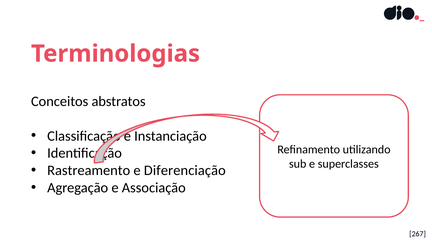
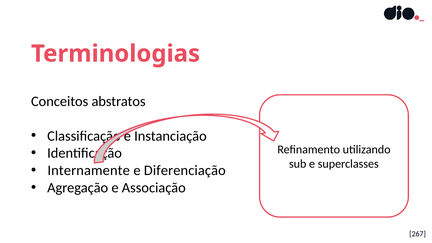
Rastreamento: Rastreamento -> Internamente (89, 170)
